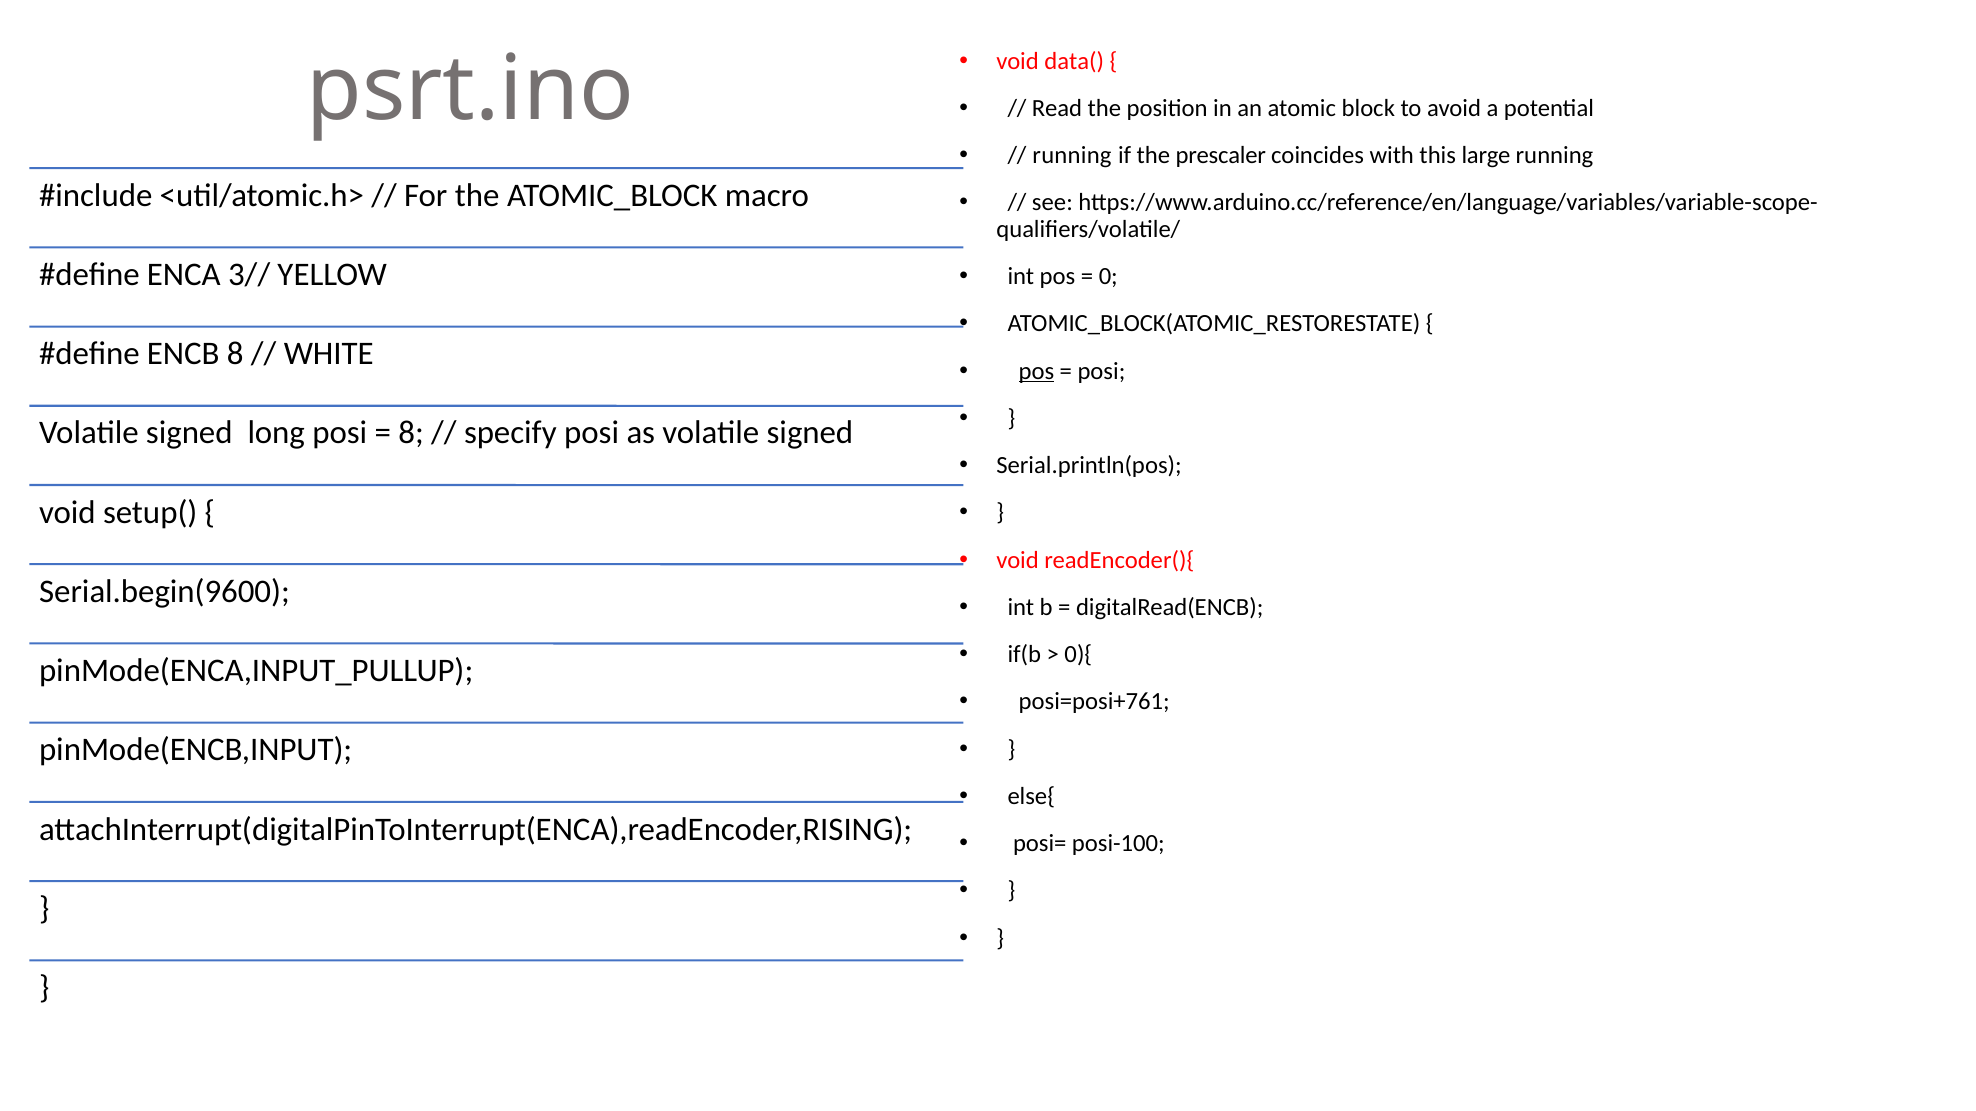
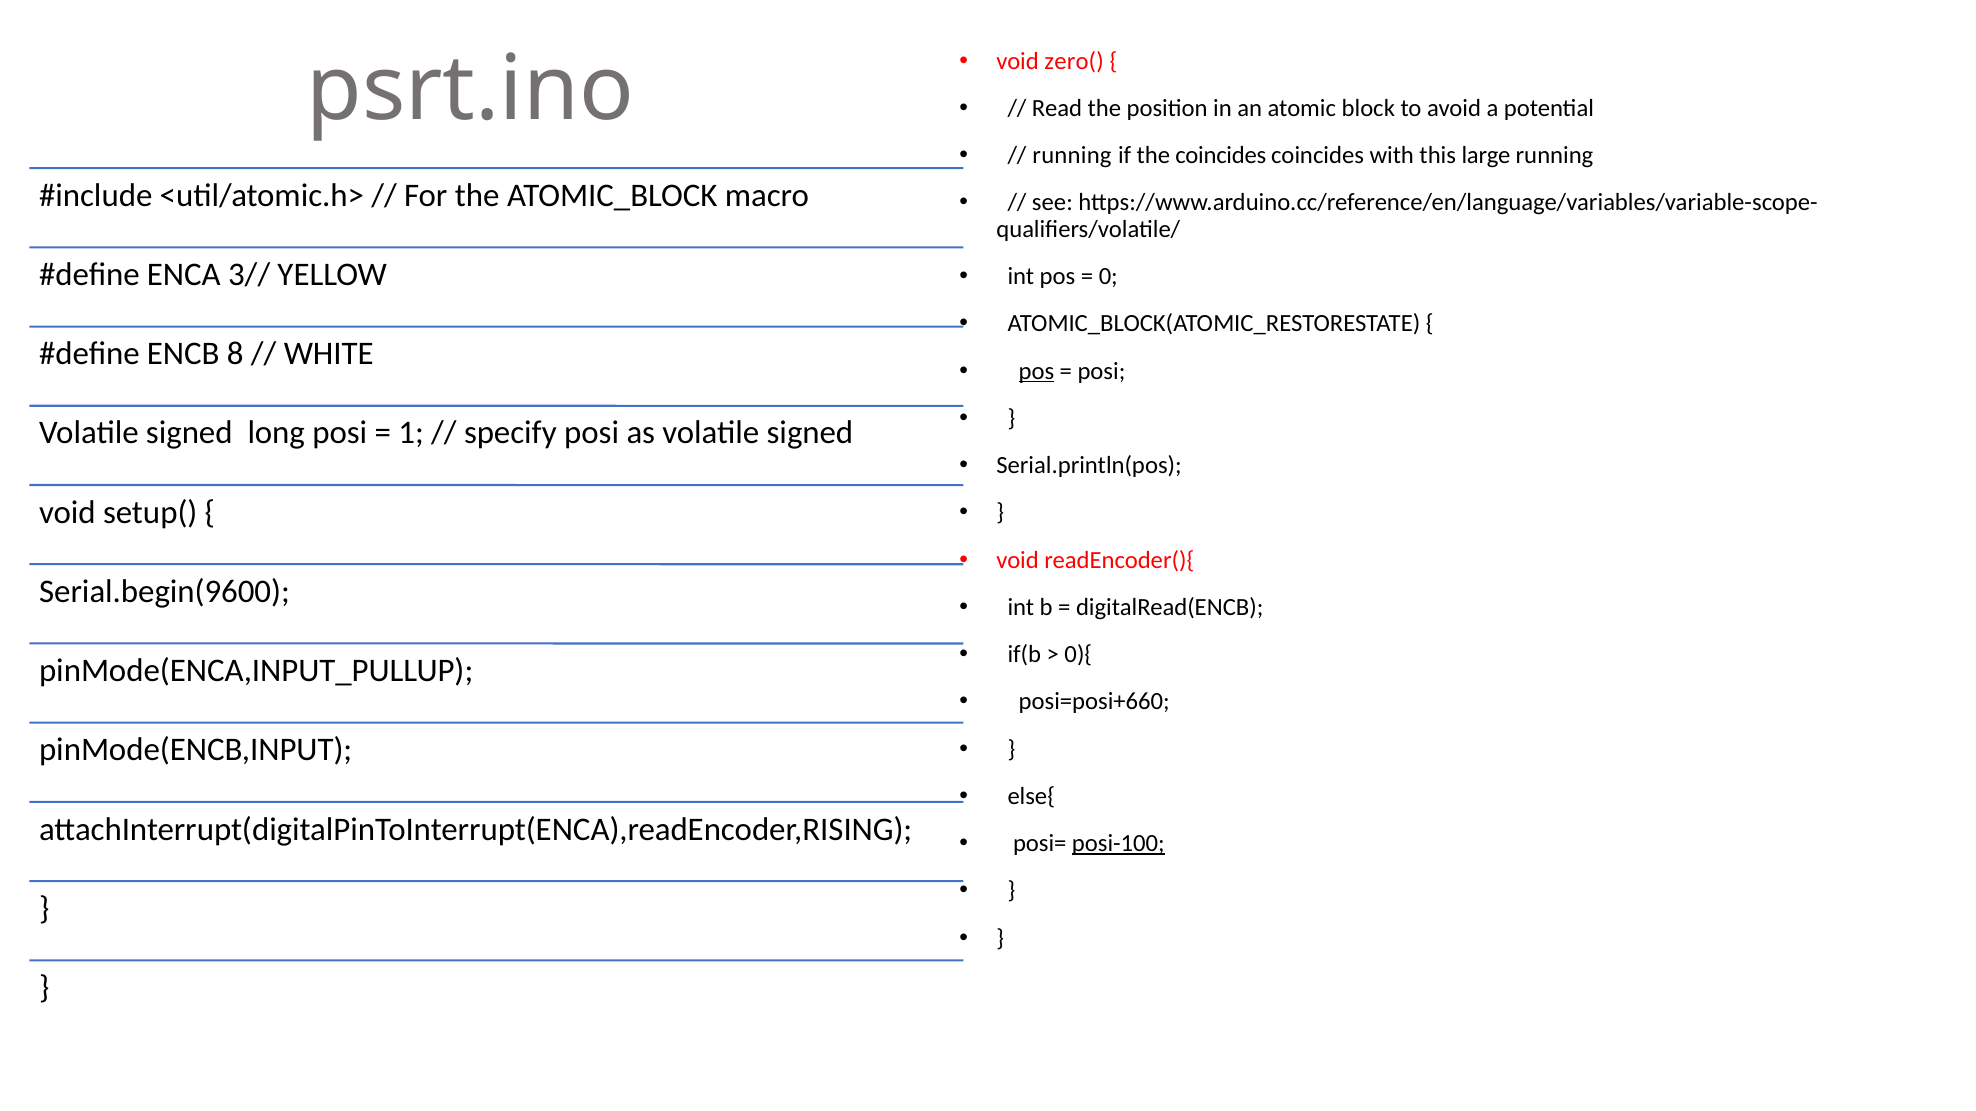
data(: data( -> zero( (1074, 61)
the prescaler: prescaler -> coincides (1221, 155)
8: 8 -> 1 (411, 433)
posi=posi+761: posi=posi+761 -> posi=posi+660 (1094, 702)
posi-100 underline: none -> present (1118, 844)
